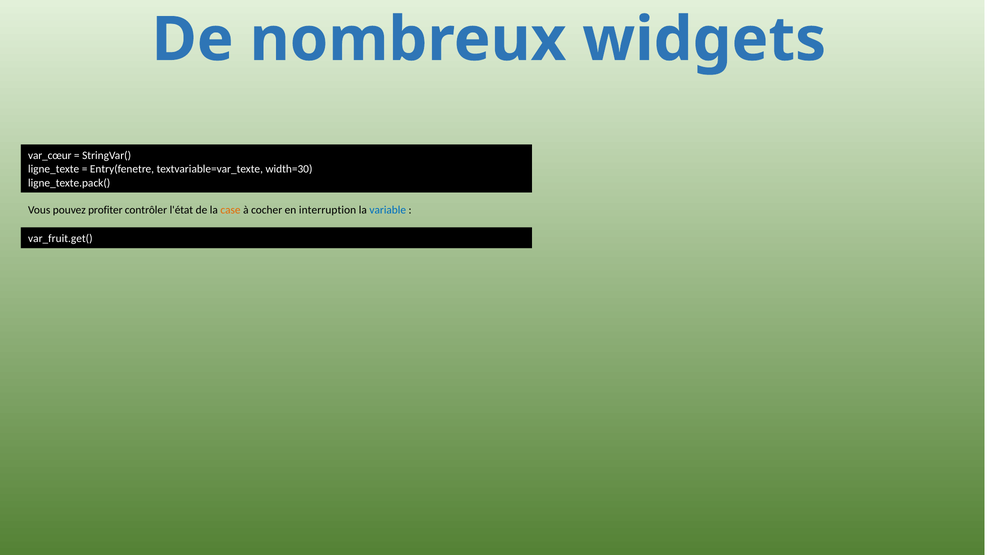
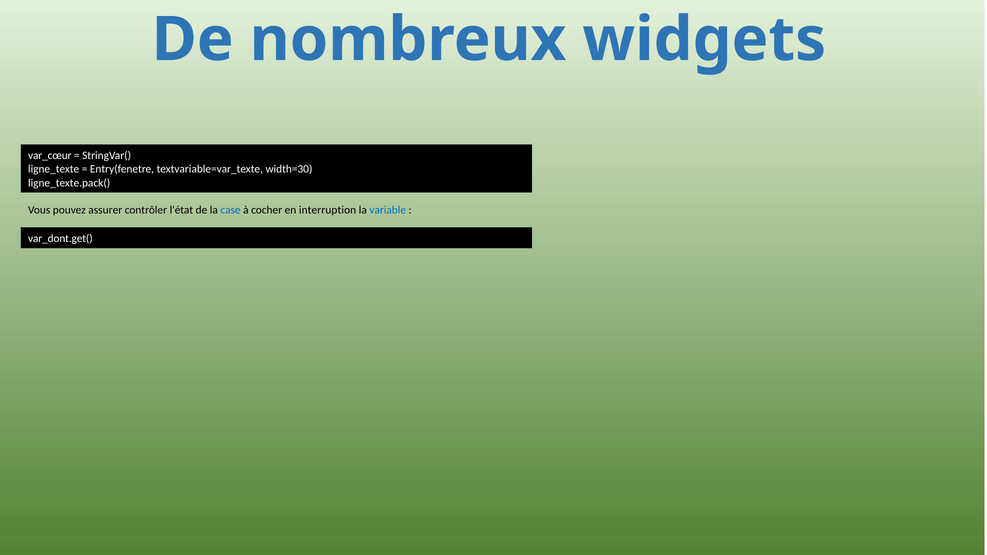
profiter: profiter -> assurer (105, 210)
case colour: orange -> blue (230, 210)
var_fruit.get(: var_fruit.get( -> var_dont.get( (60, 239)
